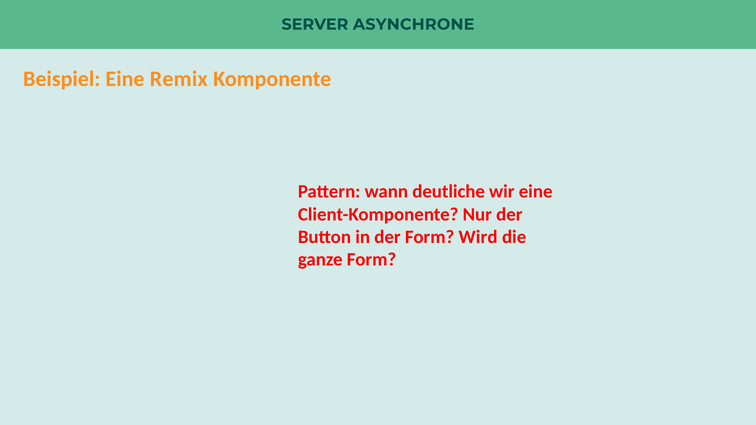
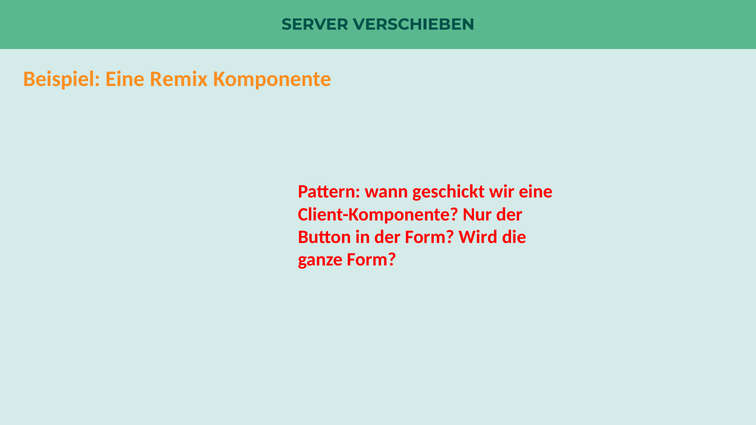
ASYNCHRONE: ASYNCHRONE -> VERSCHIEBEN (414, 24)
deutliche: deutliche -> geschickt (449, 192)
